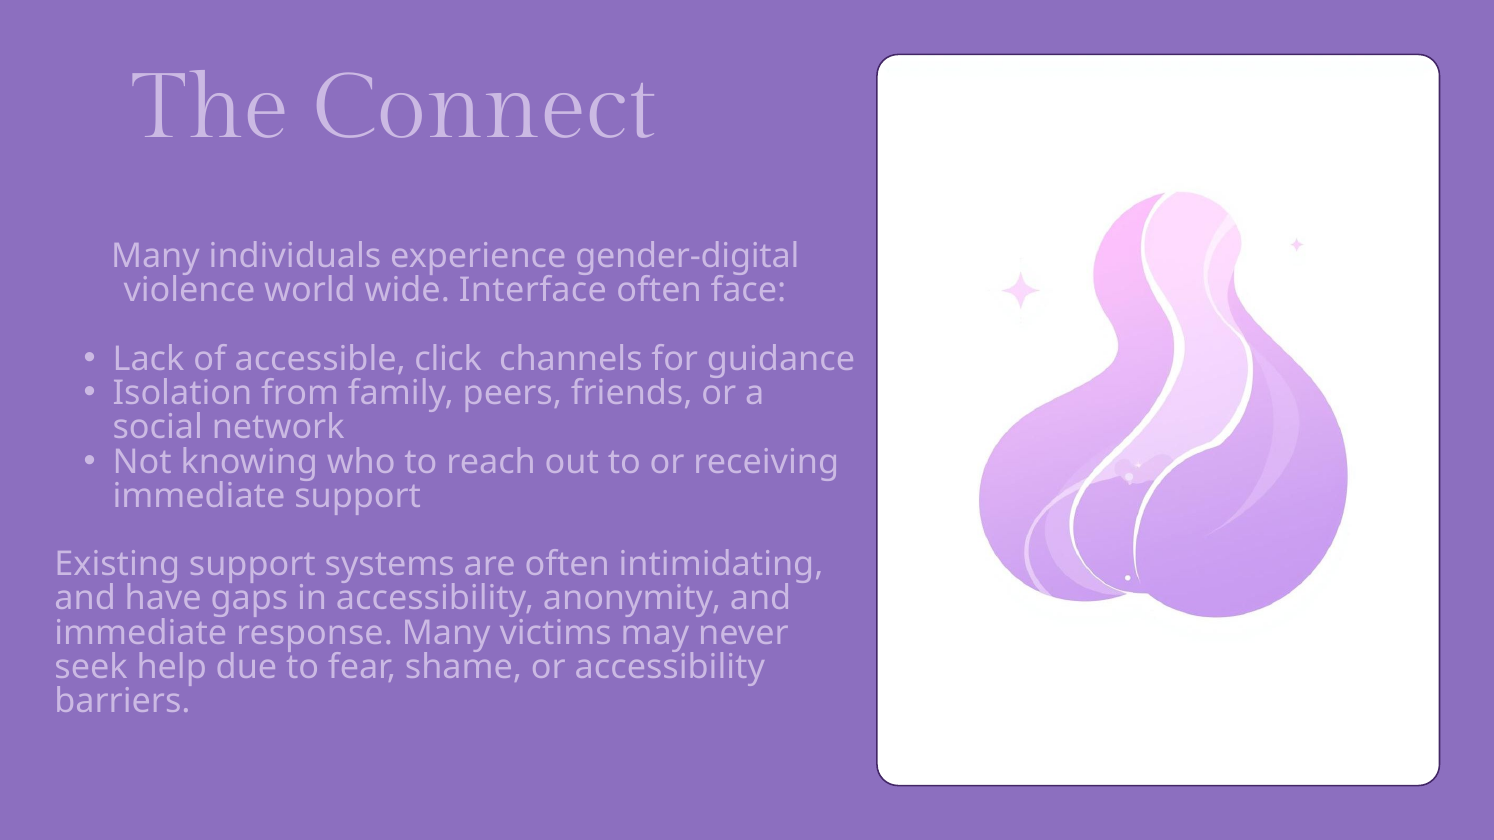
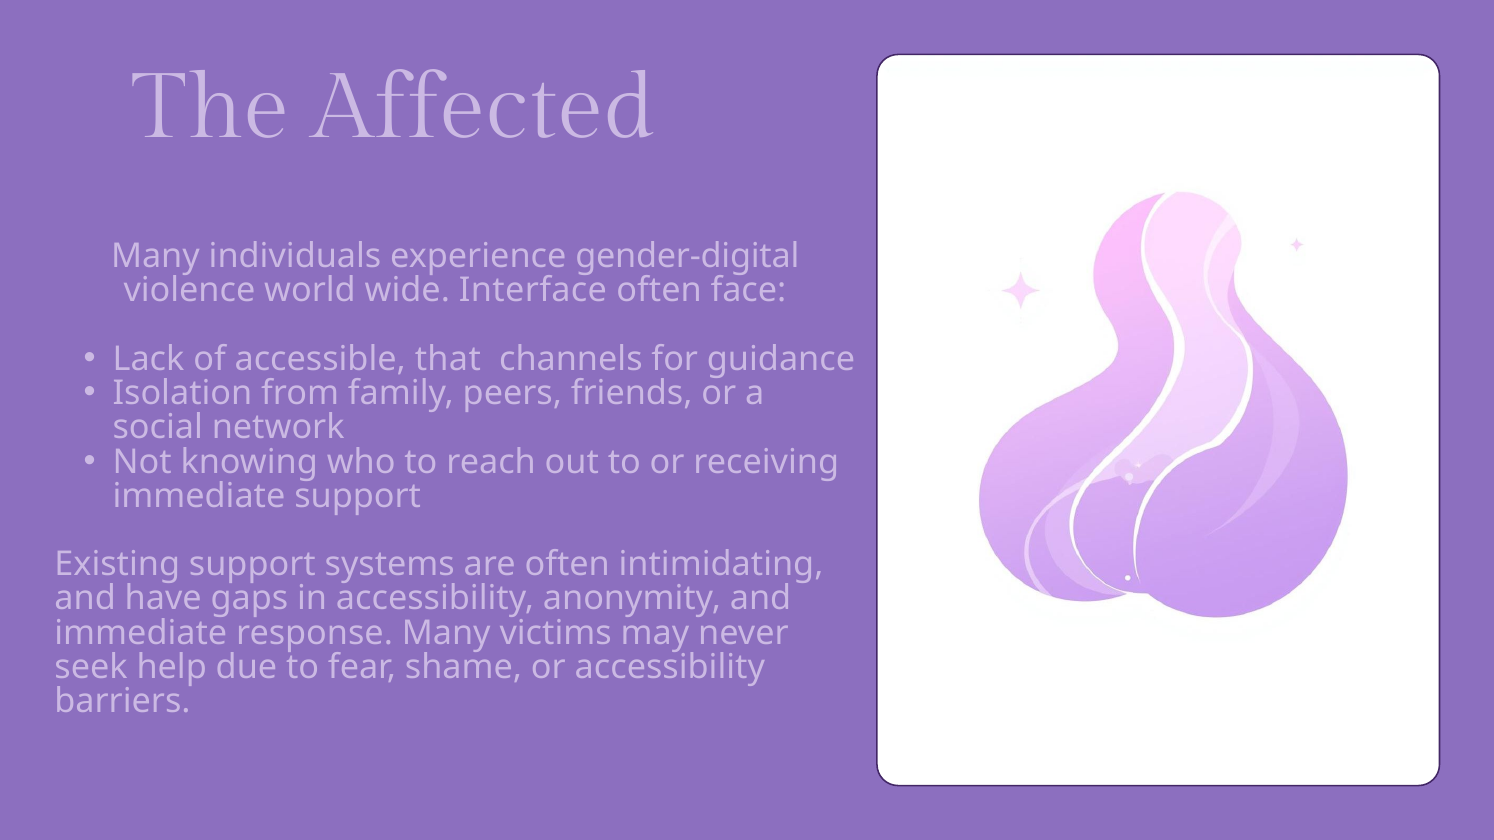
Connect: Connect -> Affected (484, 108)
click: click -> that (448, 359)
